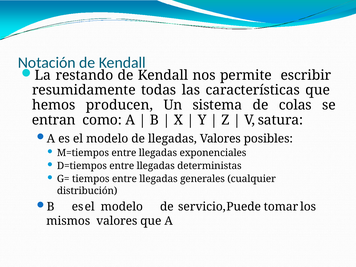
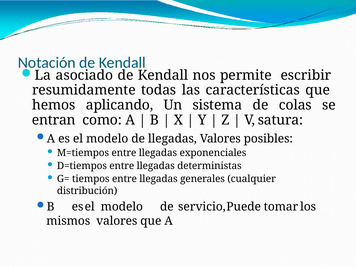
restando: restando -> asociado (84, 75)
producen: producen -> aplicando (120, 105)
